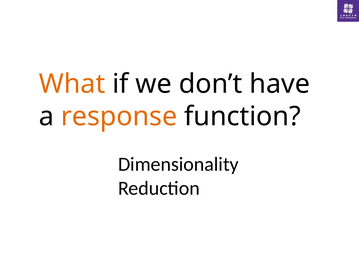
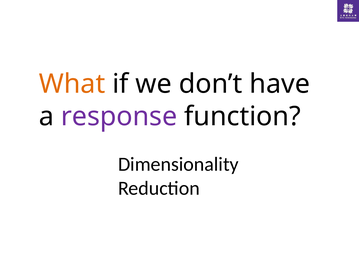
response colour: orange -> purple (119, 116)
